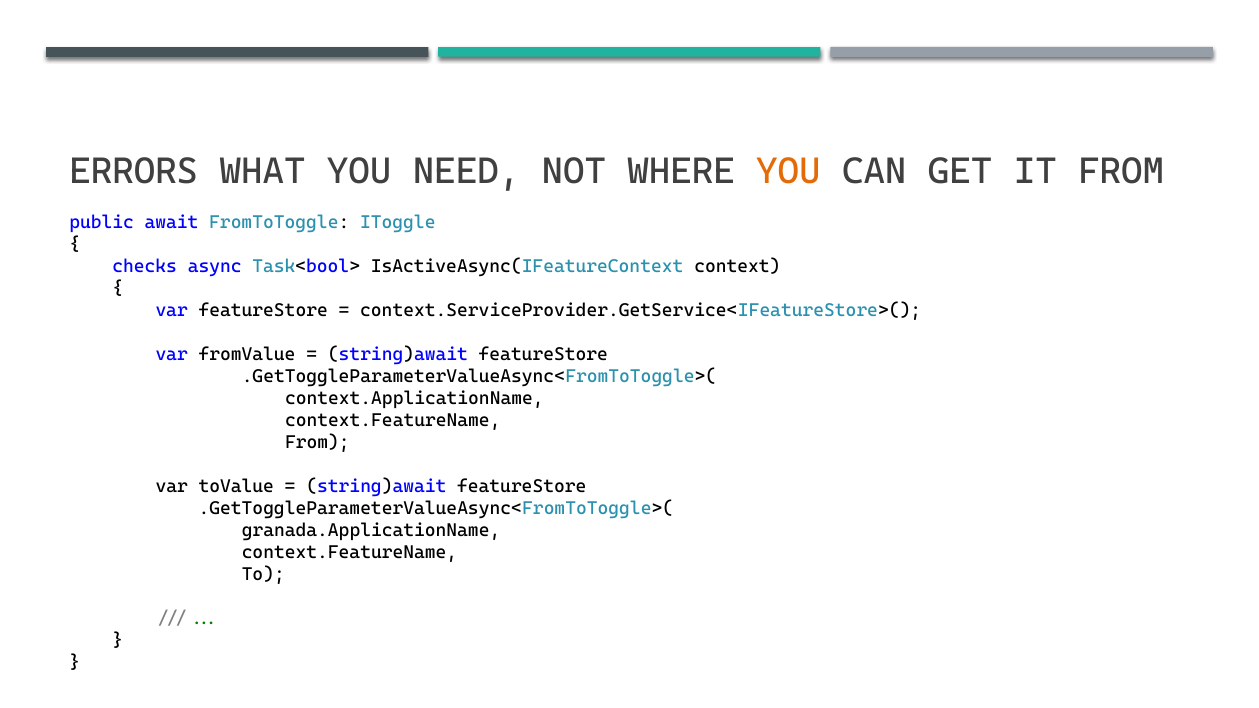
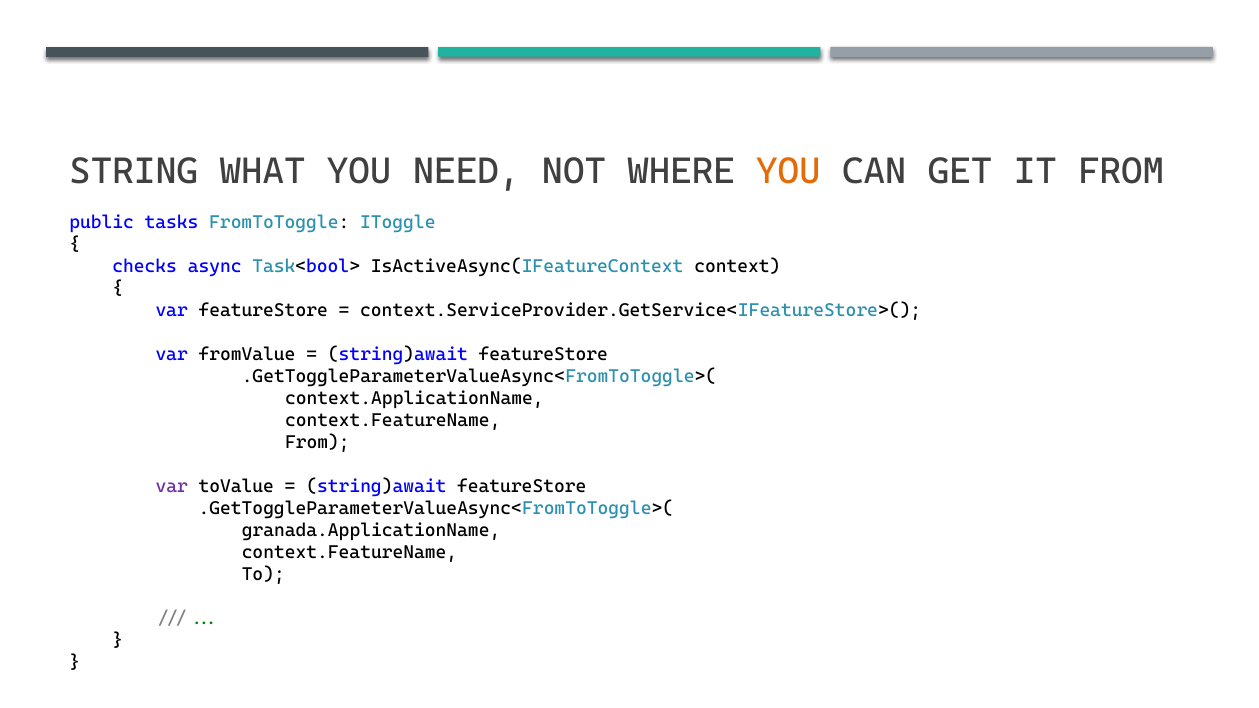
ERRORS: ERRORS -> STRING (134, 171)
await: await -> tasks (172, 222)
var colour: black -> purple (172, 487)
